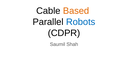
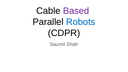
Based colour: orange -> purple (76, 11)
